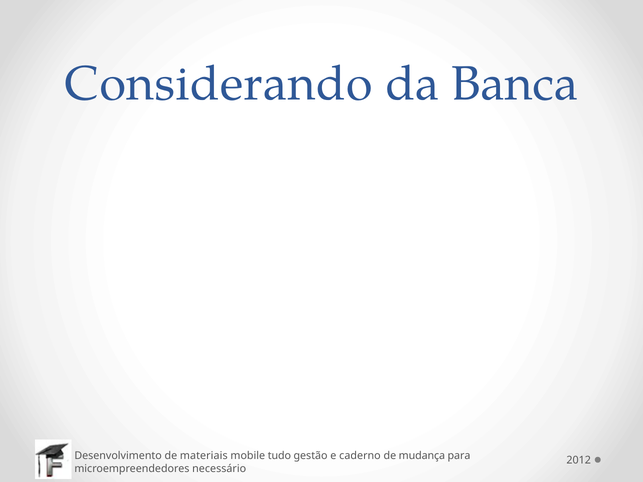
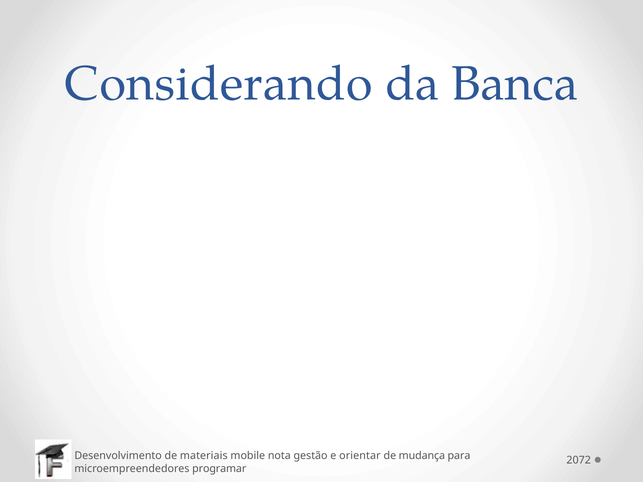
tudo: tudo -> nota (279, 456)
caderno: caderno -> orientar (360, 456)
2012: 2012 -> 2072 (579, 461)
necessário: necessário -> programar (219, 469)
